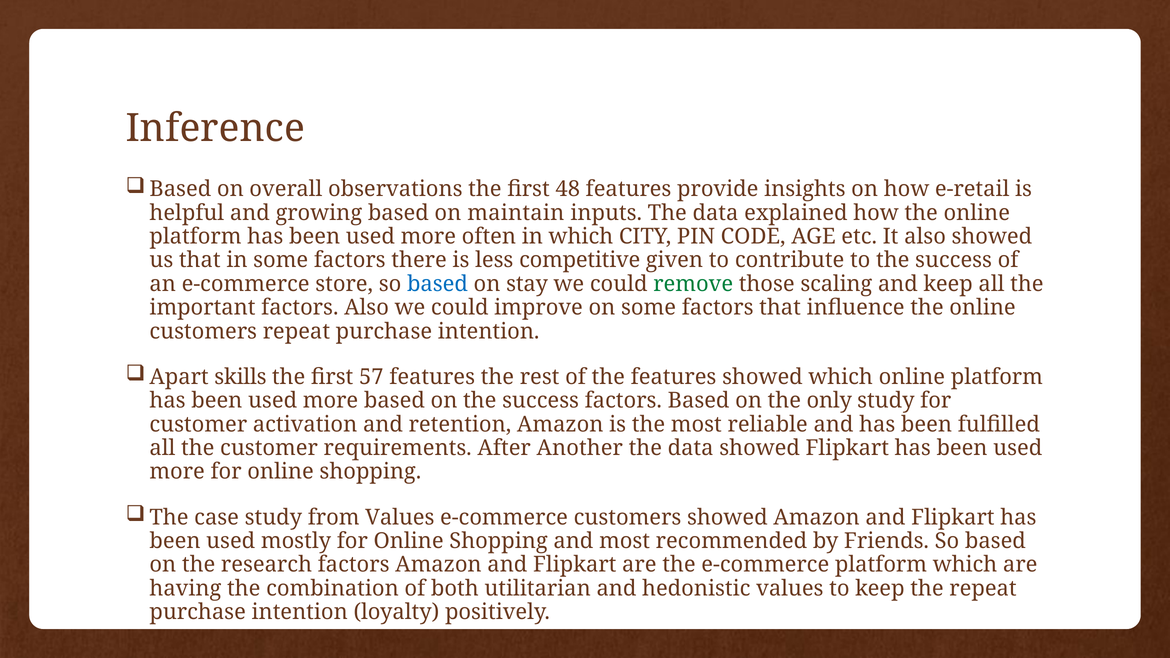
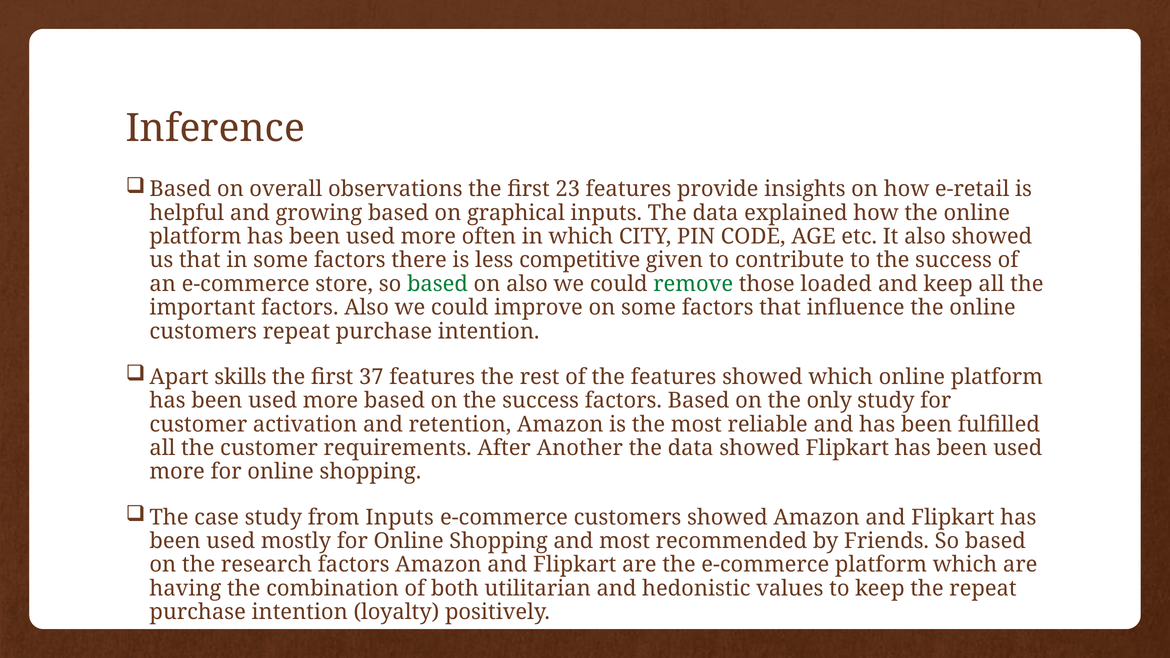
48: 48 -> 23 (568, 189)
maintain: maintain -> graphical (516, 213)
based colour: blue -> green (437, 284)
on stay: stay -> also (527, 284)
scaling: scaling -> loaded (836, 284)
57: 57 -> 37 (371, 377)
from Values: Values -> Inputs (400, 518)
